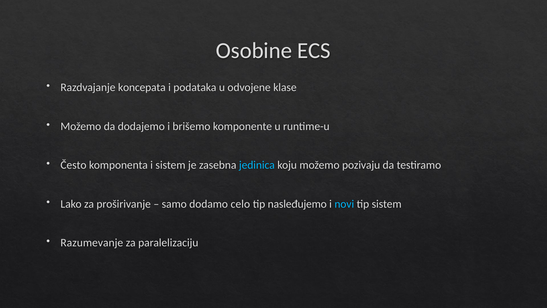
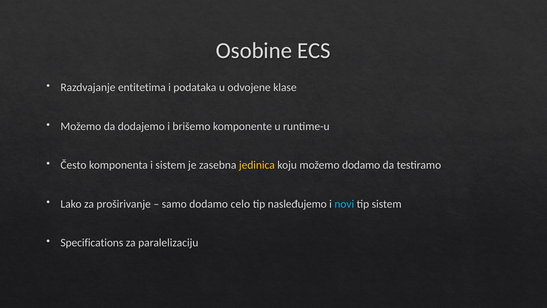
koncepata: koncepata -> entitetima (142, 87)
jedinica colour: light blue -> yellow (257, 165)
možemo pozivaju: pozivaju -> dodamo (361, 165)
Razumevanje: Razumevanje -> Specifications (92, 242)
